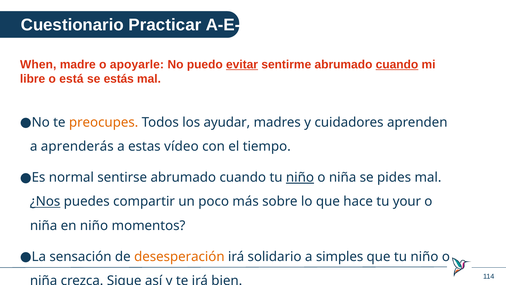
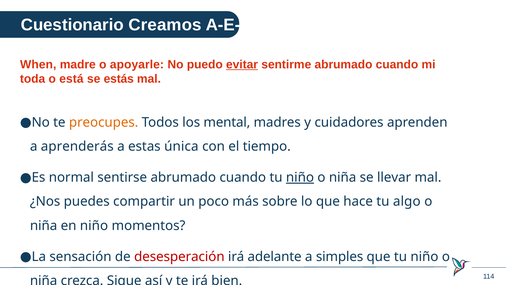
Practicar: Practicar -> Creamos (165, 25)
cuando underline: present -> none (397, 64)
libre: libre -> toda (33, 79)
ayudar: ayudar -> mental (227, 122)
vídeo: vídeo -> única (181, 146)
pides: pides -> llevar (394, 177)
¿Nos underline: present -> none (45, 201)
your: your -> algo (407, 201)
desesperación colour: orange -> red (179, 256)
solidario: solidario -> adelante (275, 256)
